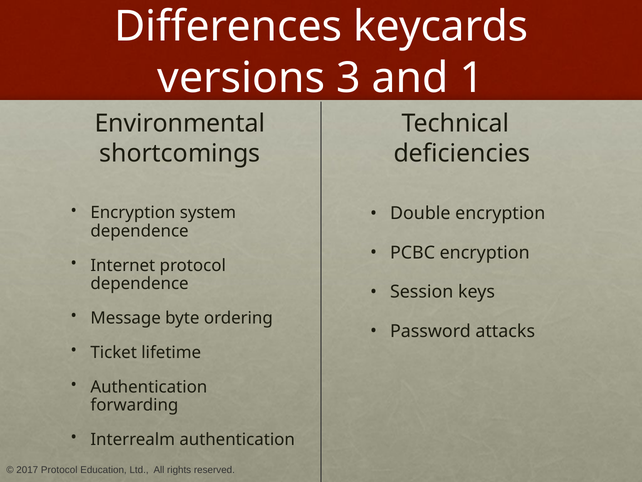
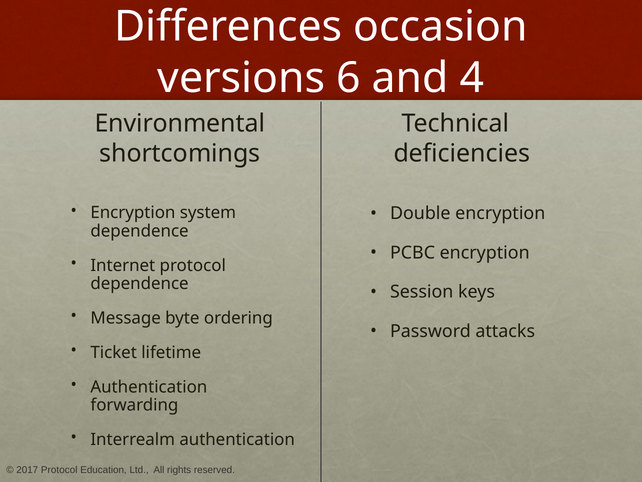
keycards: keycards -> occasion (441, 27)
3: 3 -> 6 (349, 78)
1: 1 -> 4 (472, 78)
